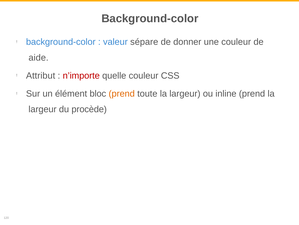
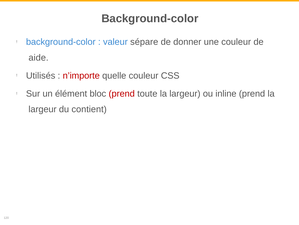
Attribut: Attribut -> Utilisés (41, 75)
prend colour: orange -> red (122, 93)
procède: procède -> contient (89, 109)
